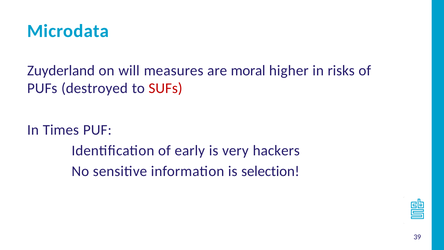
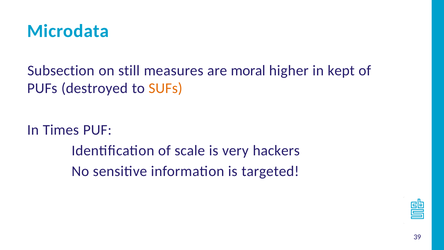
Zuyderland: Zuyderland -> Subsection (61, 71)
will: will -> still (129, 71)
risks: risks -> kept (341, 71)
SUFs colour: red -> orange (166, 88)
early: early -> scale (190, 150)
selection: selection -> targeted (270, 171)
